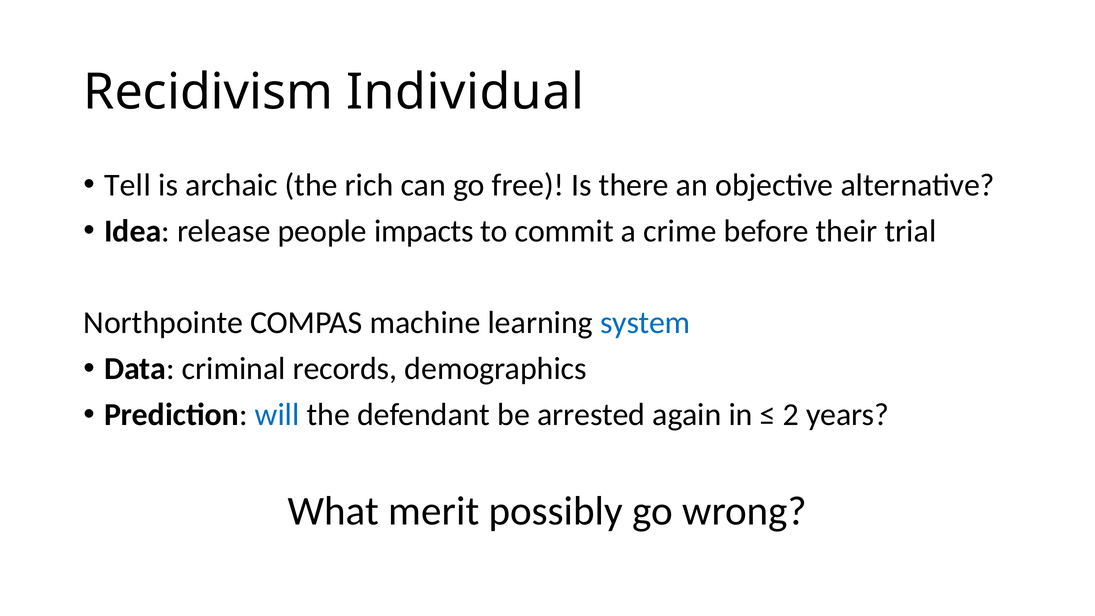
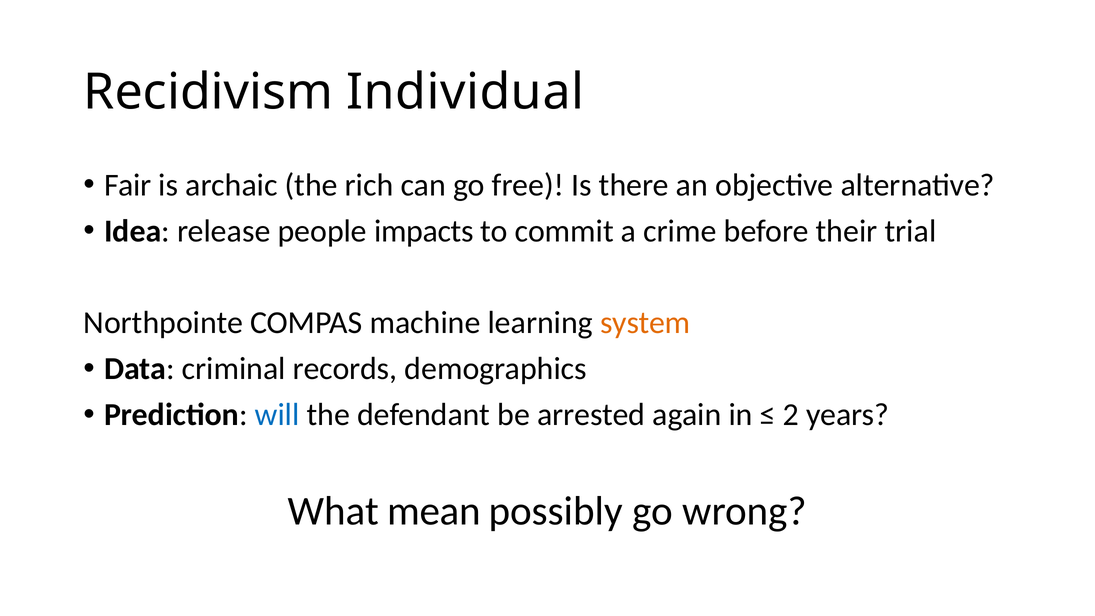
Tell: Tell -> Fair (128, 185)
system colour: blue -> orange (645, 323)
merit: merit -> mean (434, 511)
